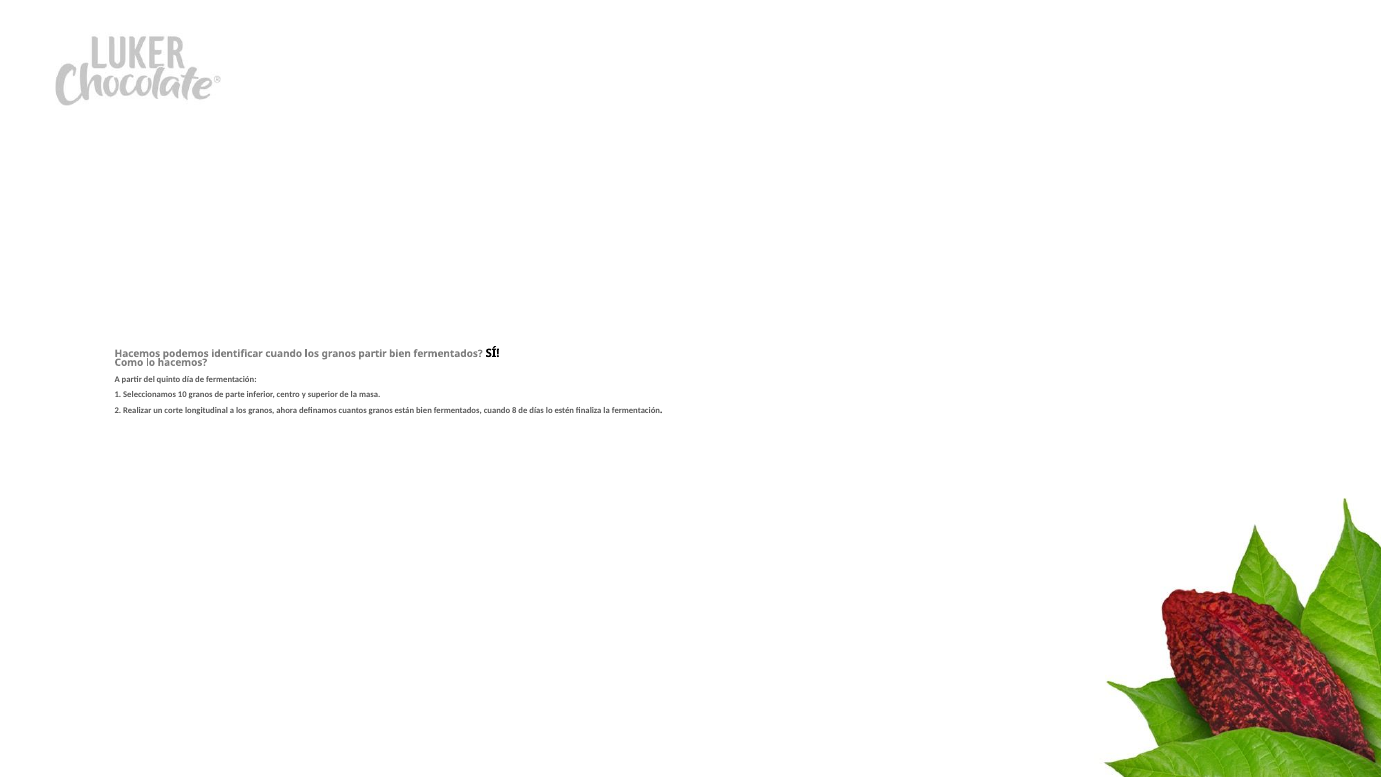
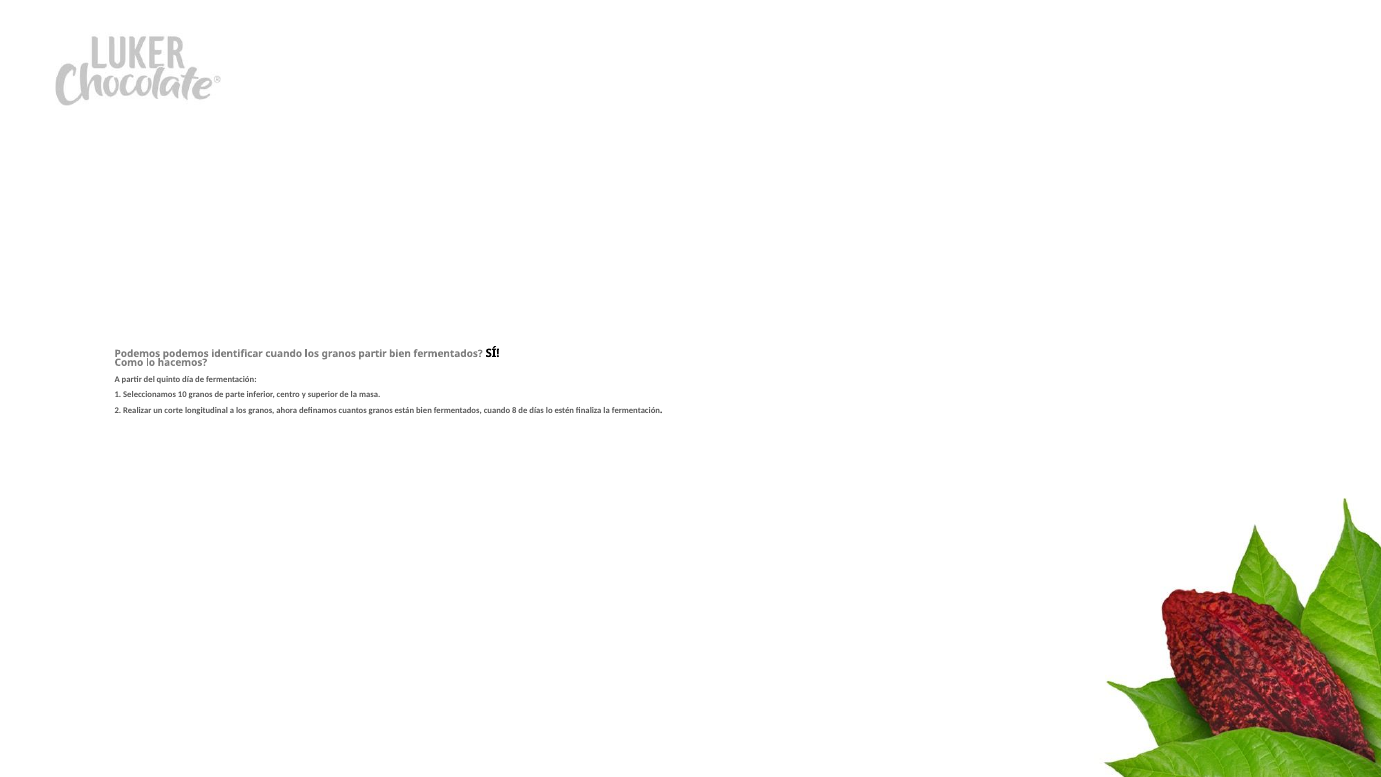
Hacemos: Hacemos -> Podemos (137, 354)
